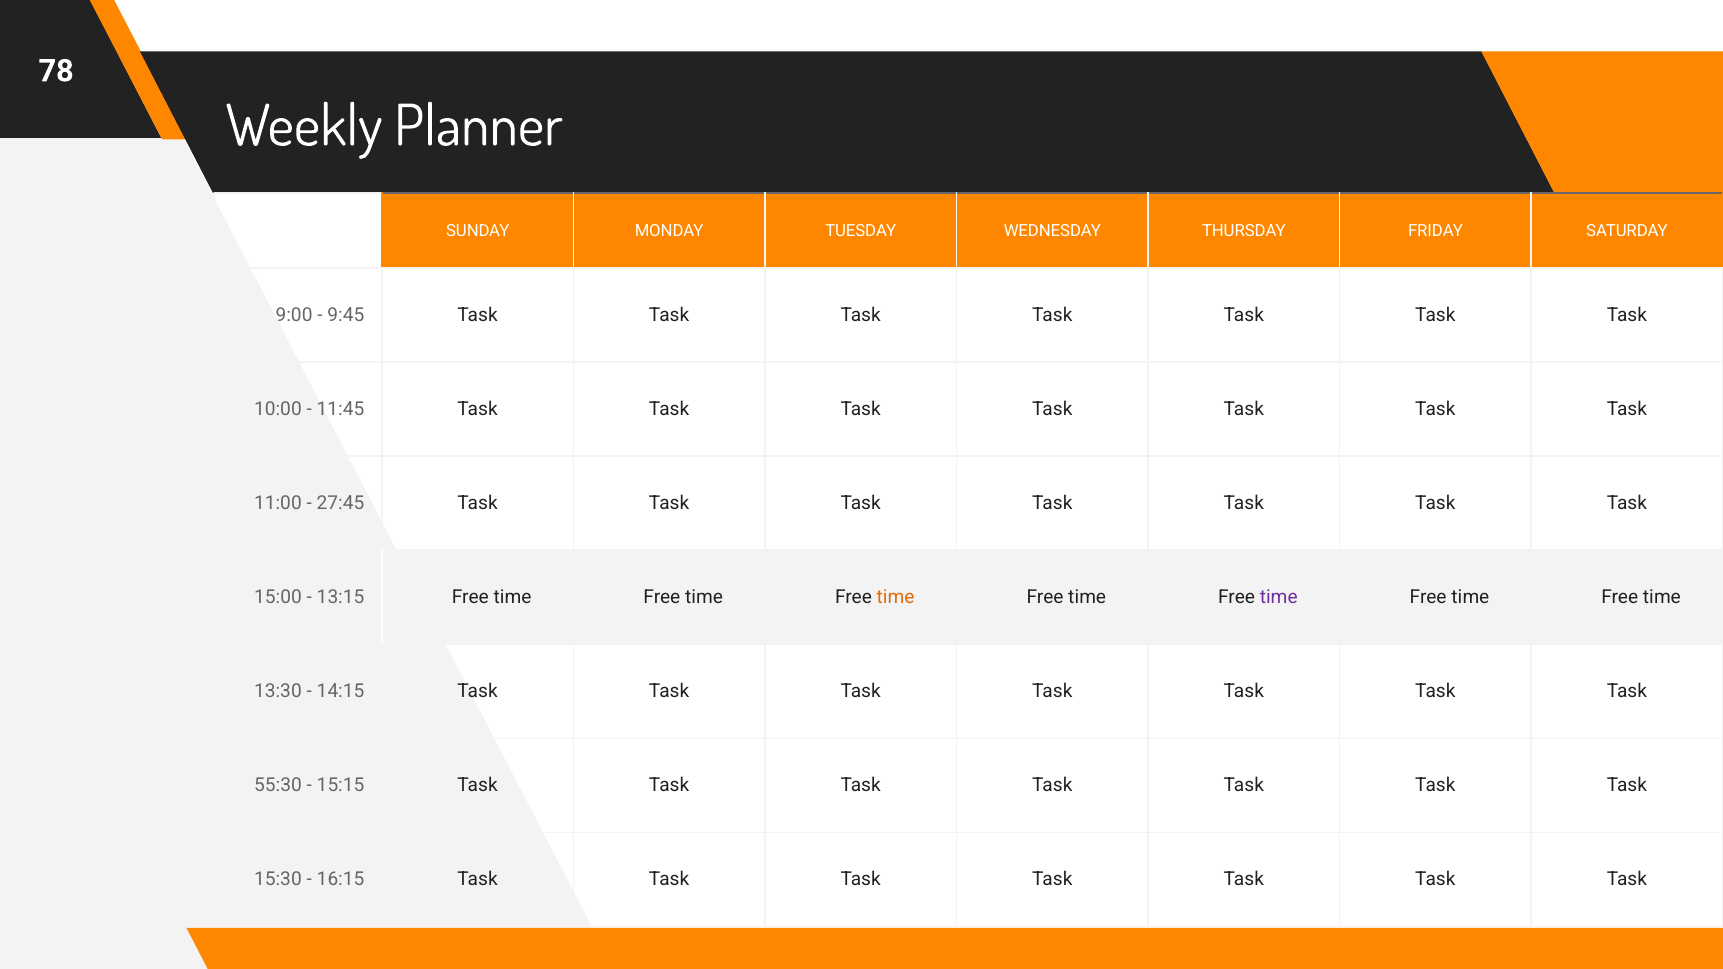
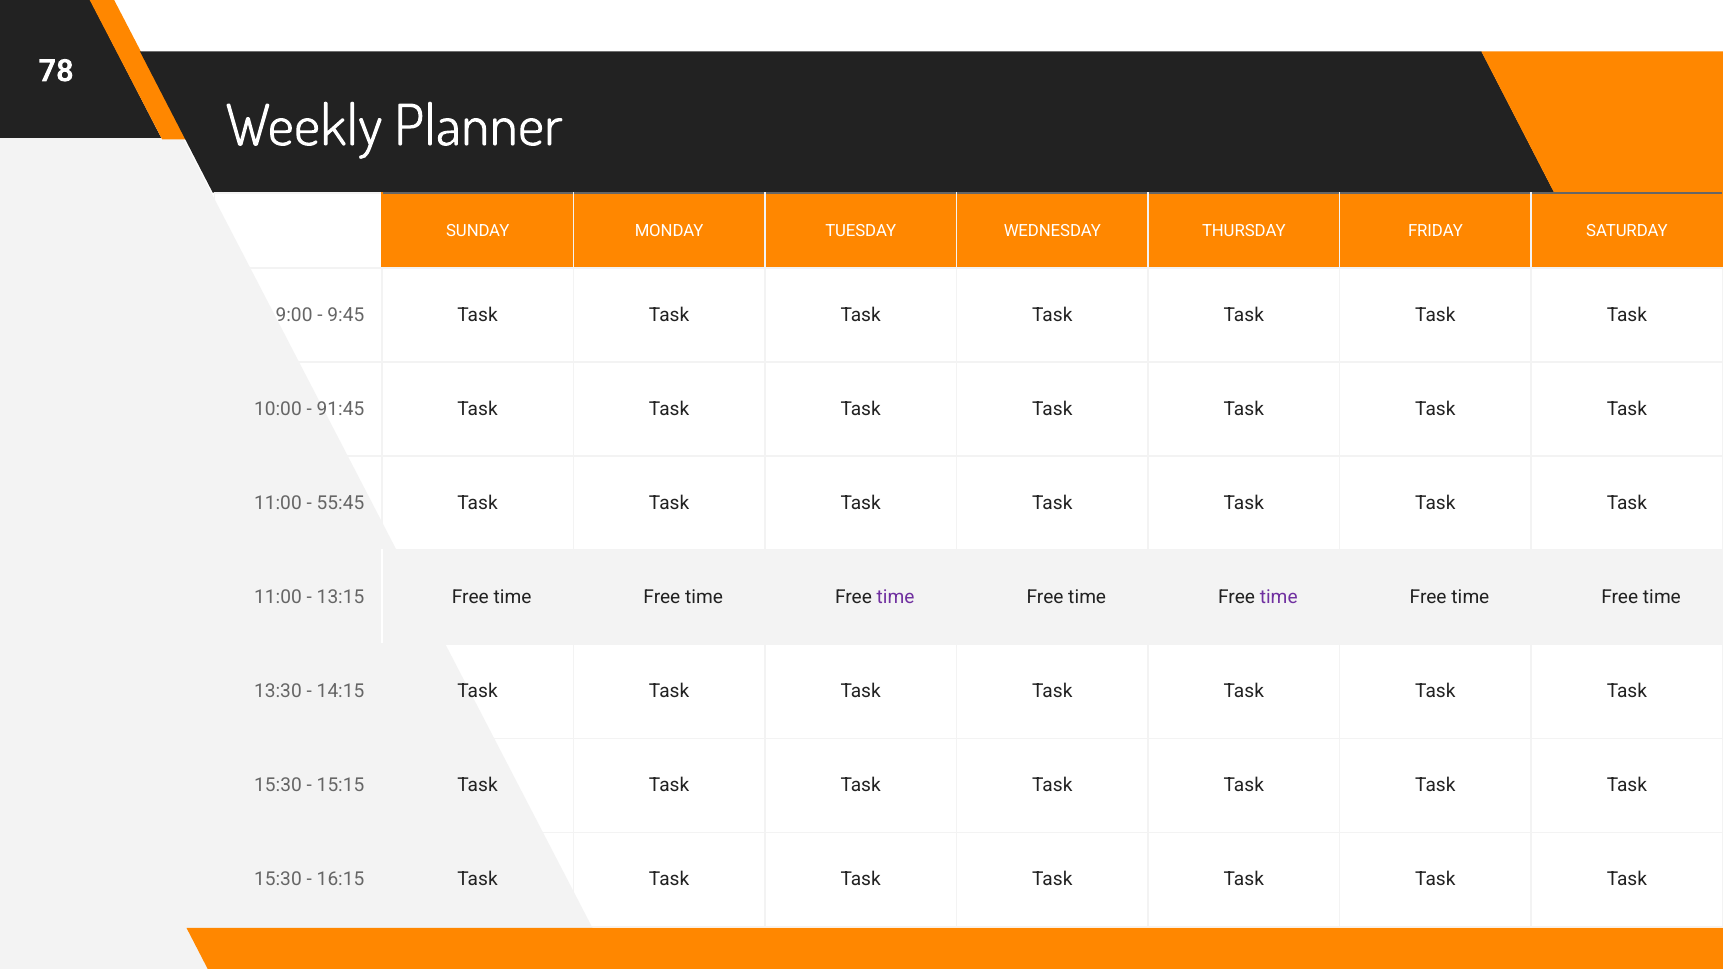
11:45: 11:45 -> 91:45 (340, 409)
27:45: 27:45 -> 55:45 (340, 503)
15:00: 15:00 -> 11:00 (278, 598)
time colour: orange -> purple (896, 598)
55:30: 55:30 -> 15:30 (278, 786)
